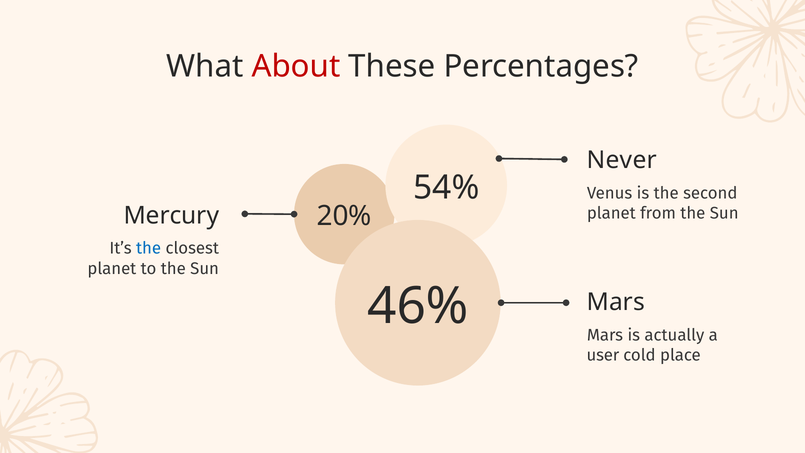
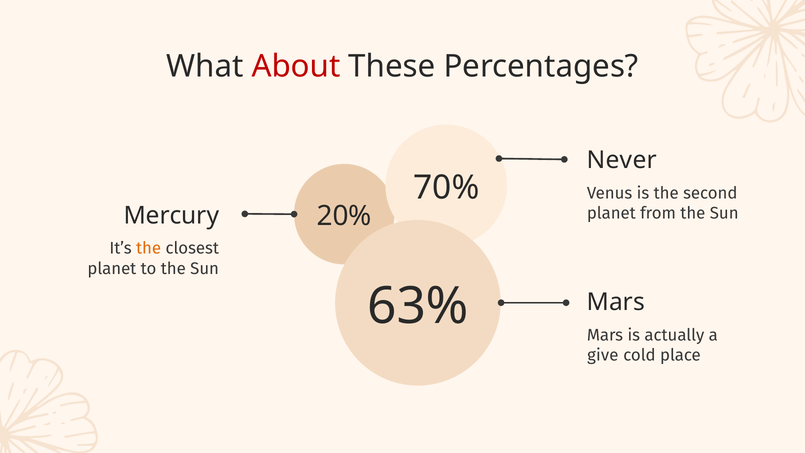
54%: 54% -> 70% (446, 188)
the colour: blue -> orange (149, 248)
46%: 46% -> 63% (418, 306)
user: user -> give (603, 355)
